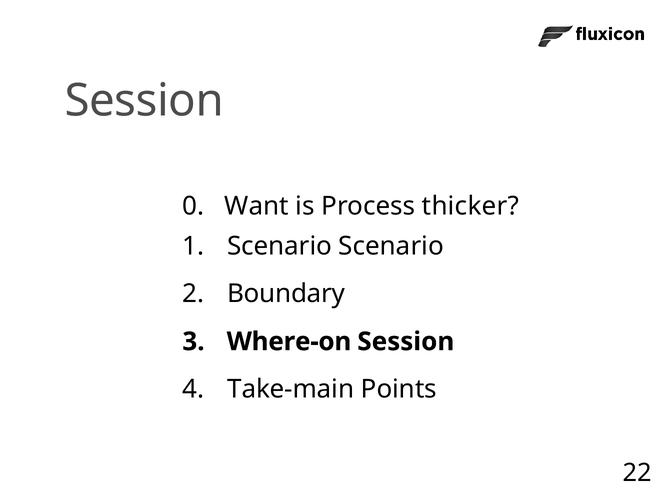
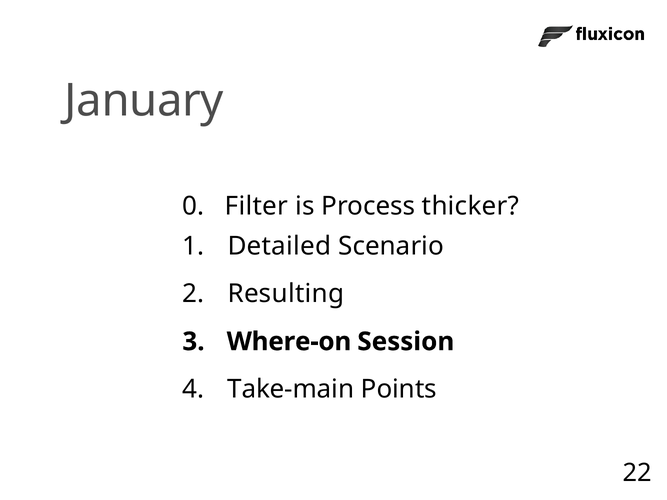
Session: Session -> January (144, 101)
Want: Want -> Filter (256, 206)
Scenario: Scenario -> Detailed (279, 246)
Boundary: Boundary -> Resulting (286, 294)
